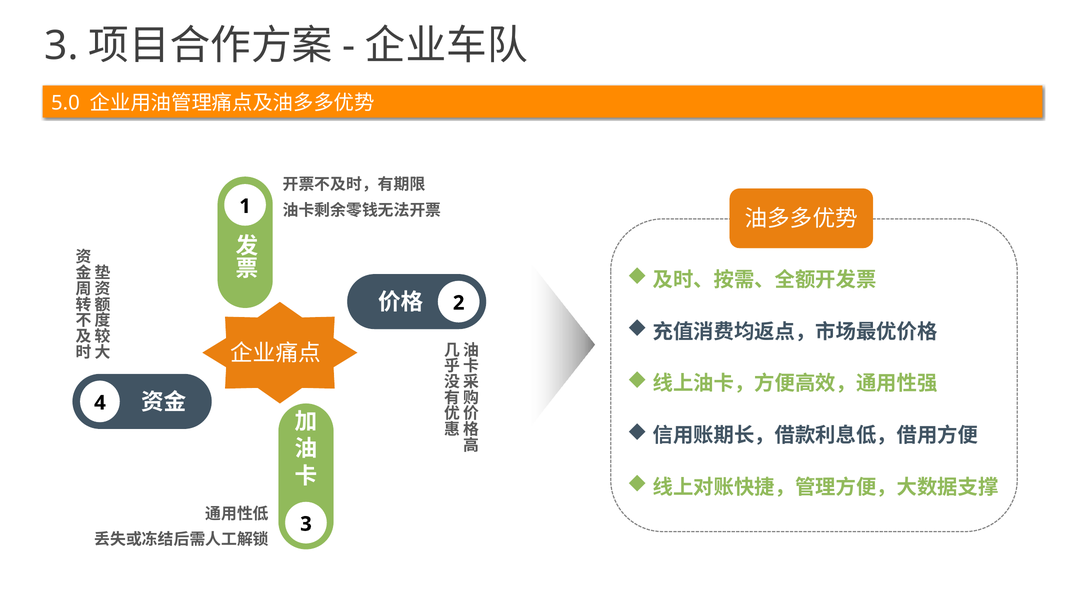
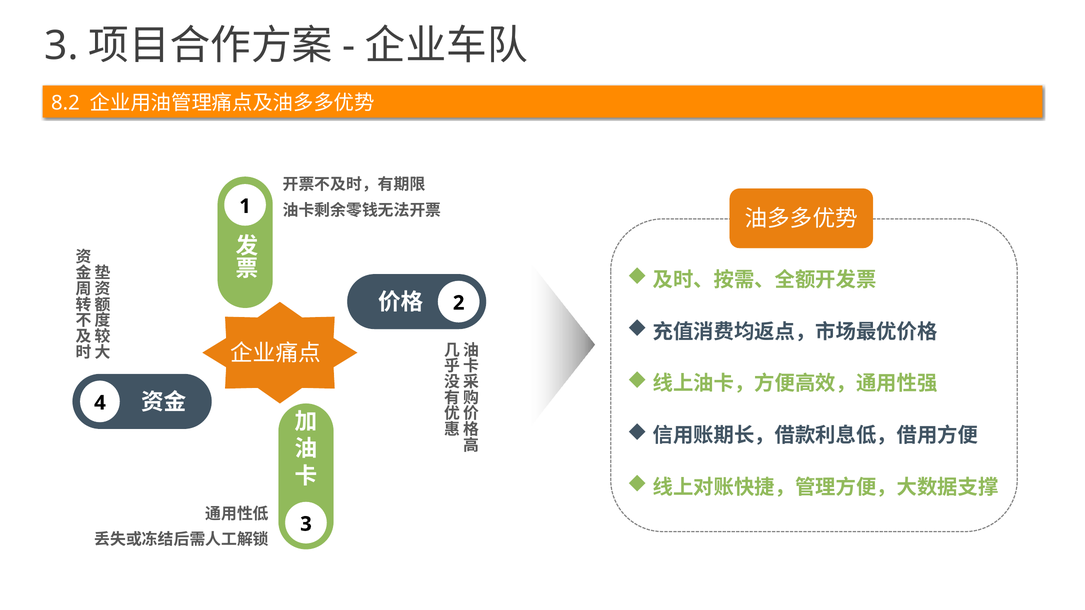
5.0: 5.0 -> 8.2 (65, 103)
